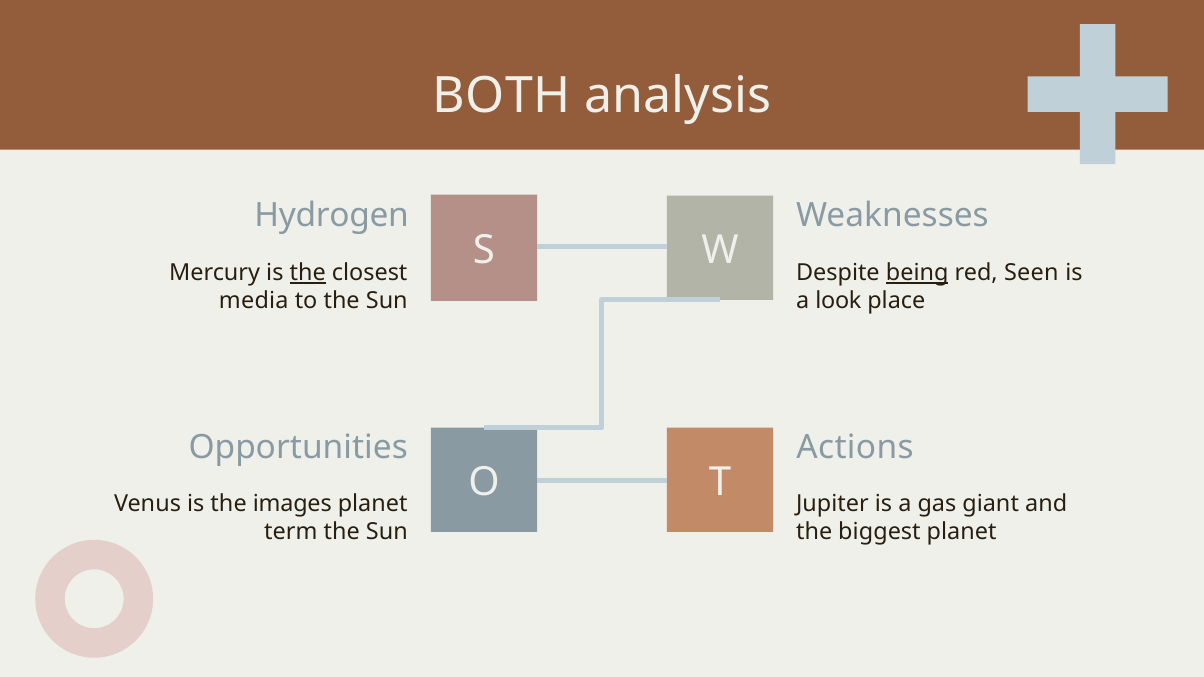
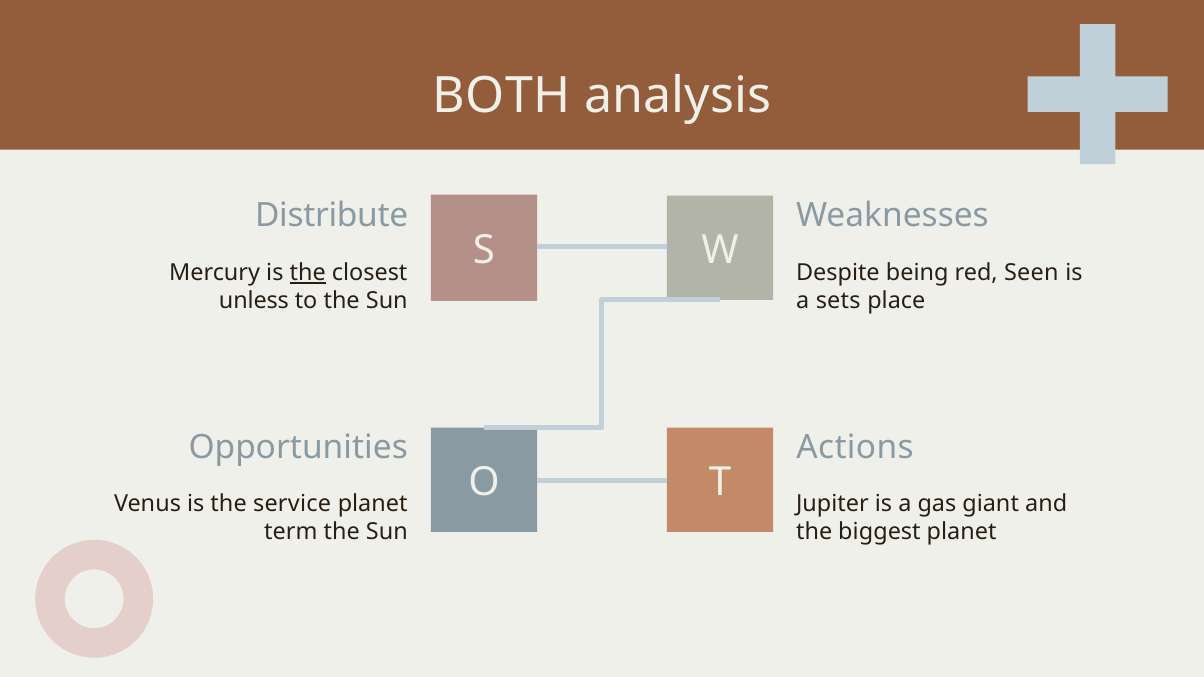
Hydrogen: Hydrogen -> Distribute (332, 215)
being underline: present -> none (917, 273)
media: media -> unless (254, 301)
look: look -> sets (838, 301)
images: images -> service (292, 504)
